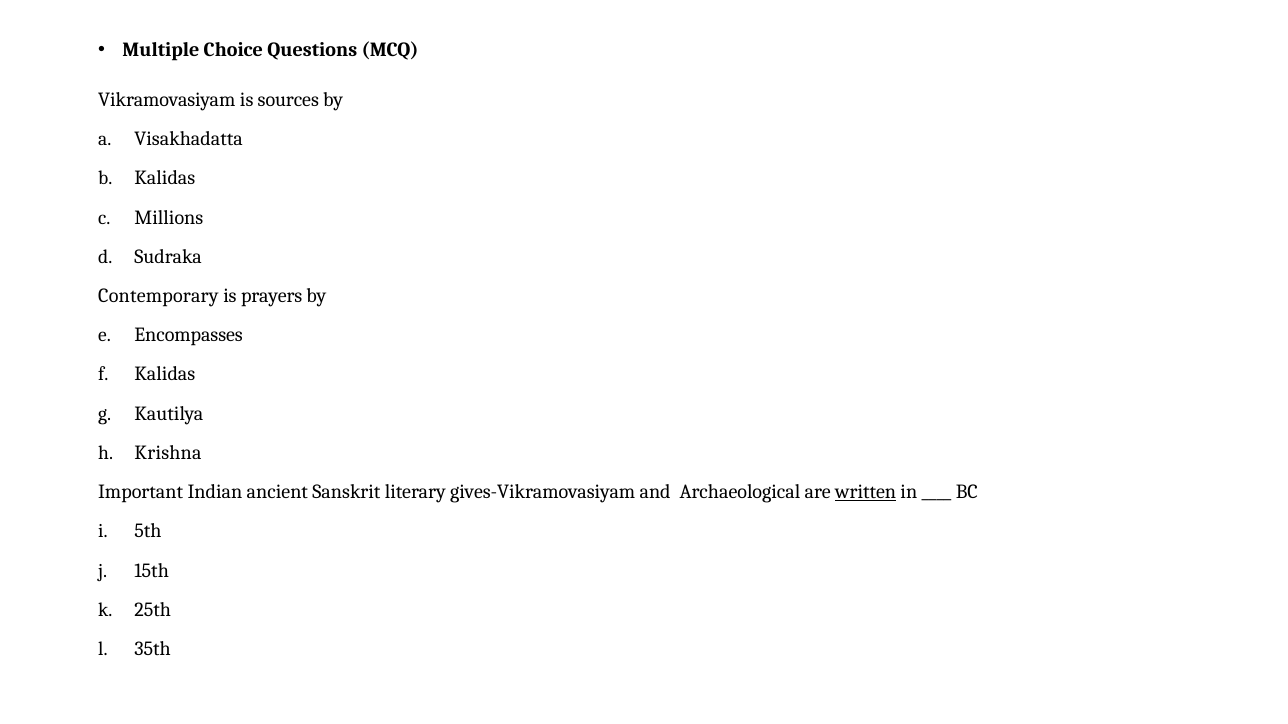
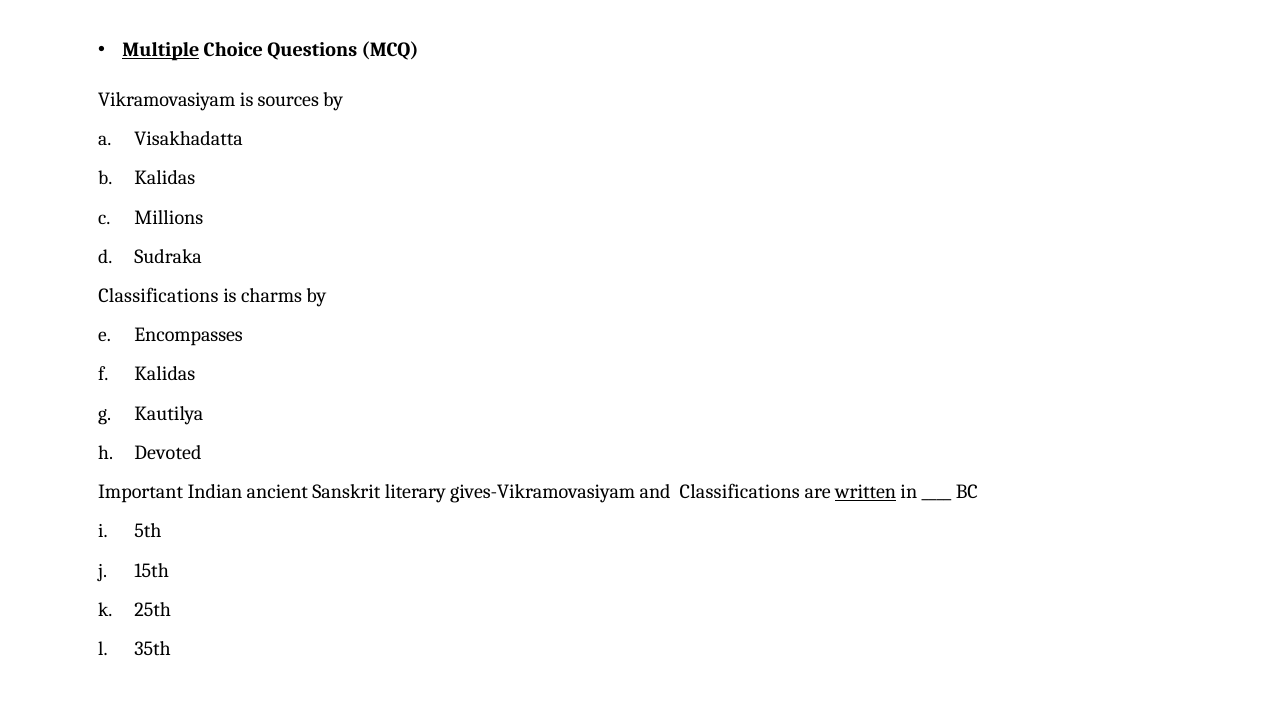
Multiple underline: none -> present (161, 50)
Contemporary: Contemporary -> Classifications (158, 296)
prayers: prayers -> charms (272, 296)
Krishna: Krishna -> Devoted (168, 453)
and Archaeological: Archaeological -> Classifications (740, 492)
